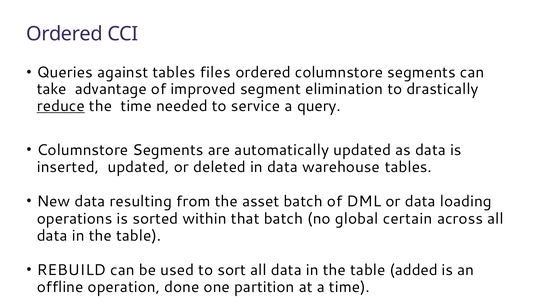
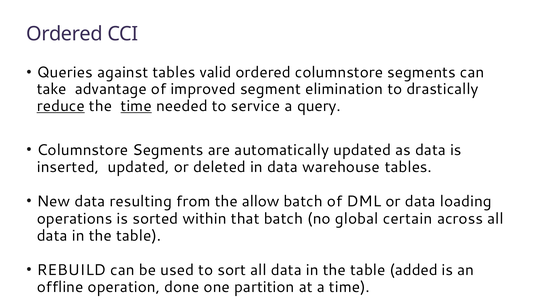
files: files -> valid (215, 72)
time underline: none -> present (136, 106)
asset: asset -> allow (261, 201)
